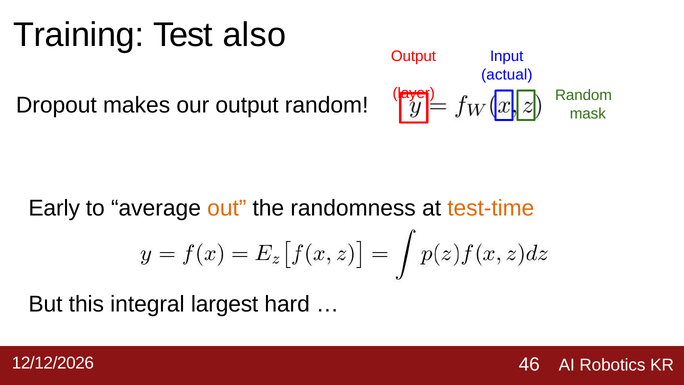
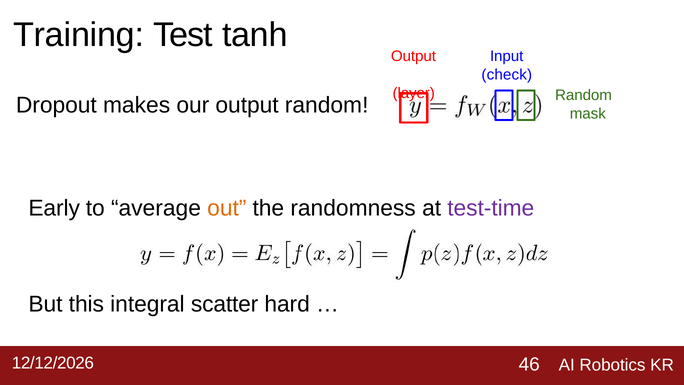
also: also -> tanh (255, 35)
actual: actual -> check (507, 75)
test-time colour: orange -> purple (491, 208)
largest: largest -> scatter (225, 304)
